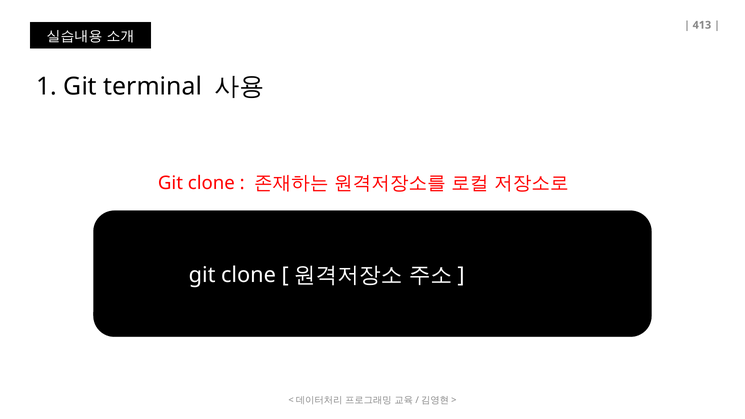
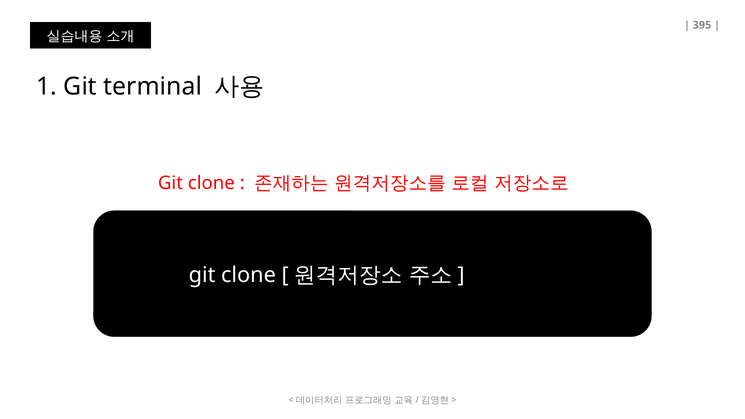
413: 413 -> 395 (702, 25)
